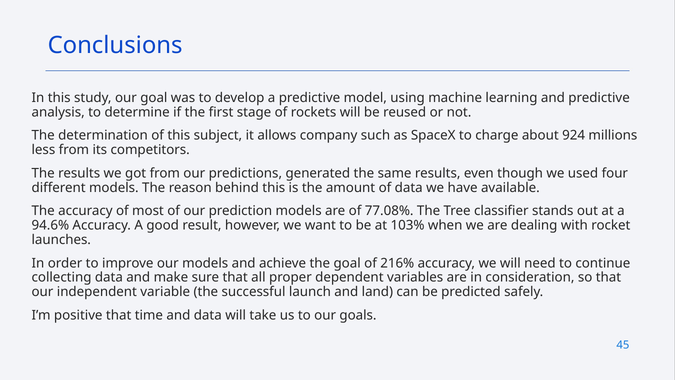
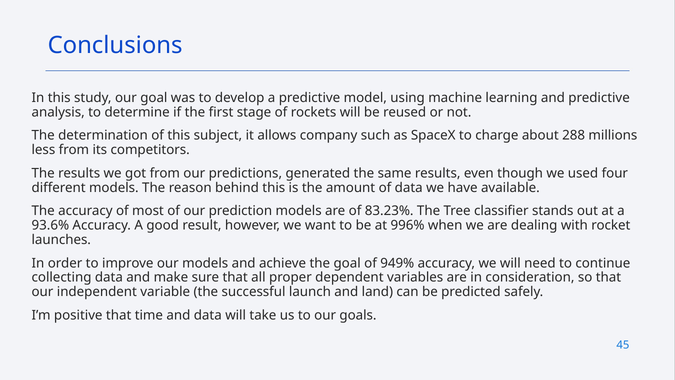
924: 924 -> 288 (574, 135)
77.08%: 77.08% -> 83.23% (389, 211)
94.6%: 94.6% -> 93.6% (50, 225)
103%: 103% -> 996% (408, 225)
216%: 216% -> 949% (397, 263)
